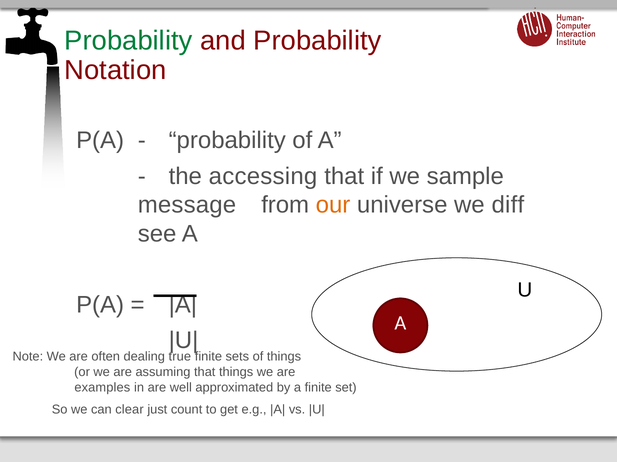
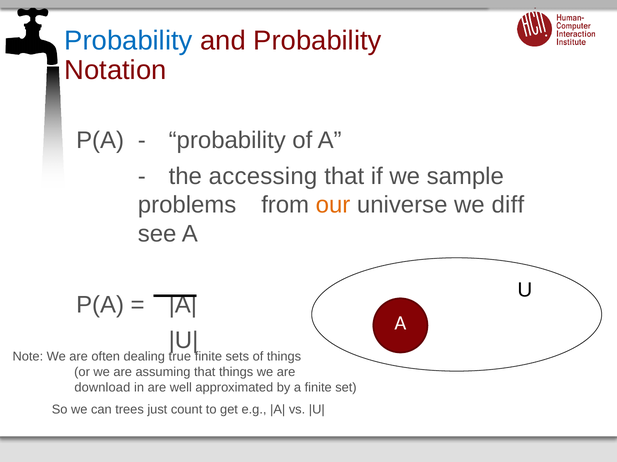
Probability colour: green -> blue (128, 41)
message: message -> problems (187, 205)
examples: examples -> download (102, 388)
clear: clear -> trees (130, 410)
